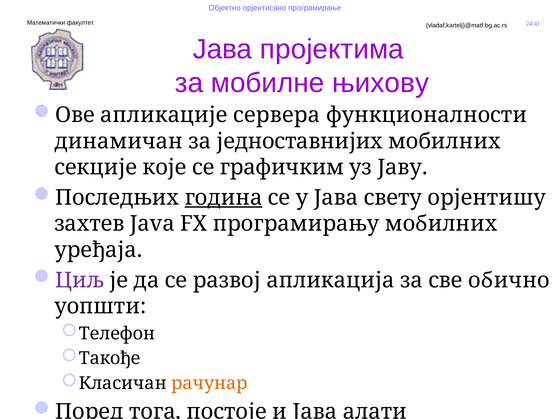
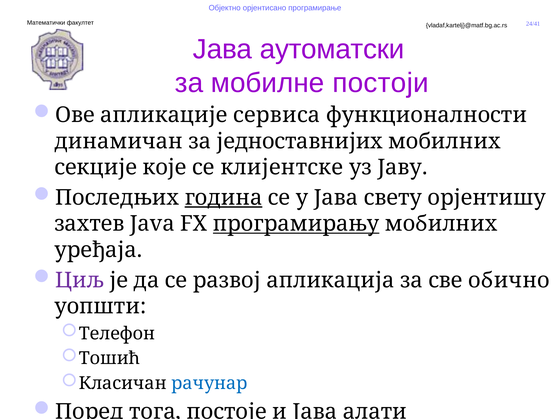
пројектима: пројектима -> аутоматски (332, 49)
њихову: њихову -> постоји (381, 83)
сервера: сервера -> сервиса (277, 115)
графичким: графичким -> клијентске (282, 167)
програмирању underline: none -> present (296, 224)
Такође: Такође -> Тошић (110, 358)
рачунар colour: orange -> blue (209, 383)
